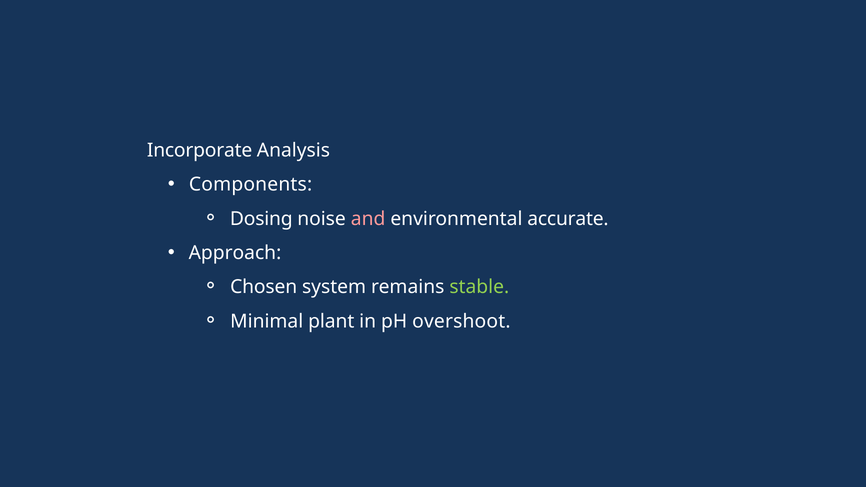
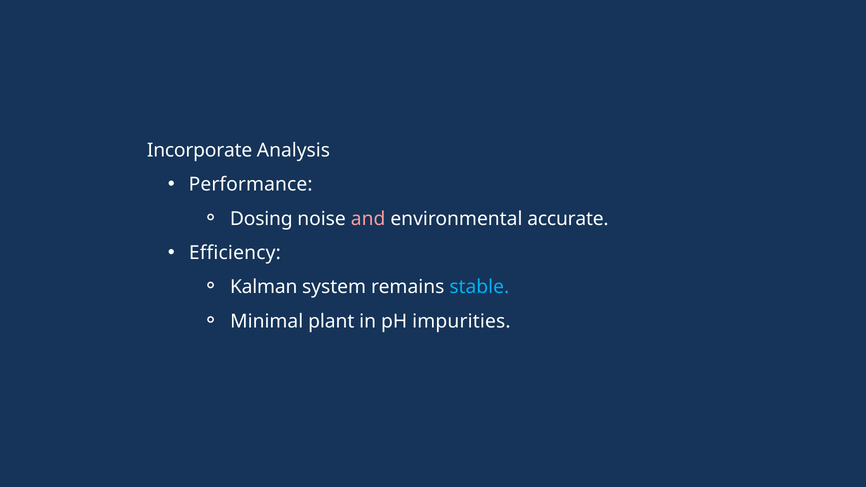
Components: Components -> Performance (251, 185)
Approach: Approach -> Efficiency (235, 253)
Chosen: Chosen -> Kalman (264, 287)
stable colour: light green -> light blue (479, 287)
overshoot: overshoot -> impurities (461, 321)
